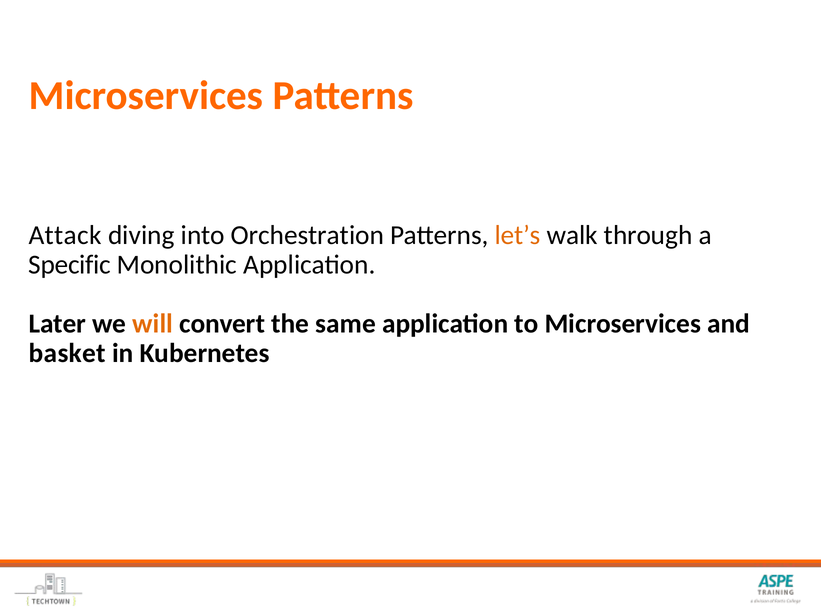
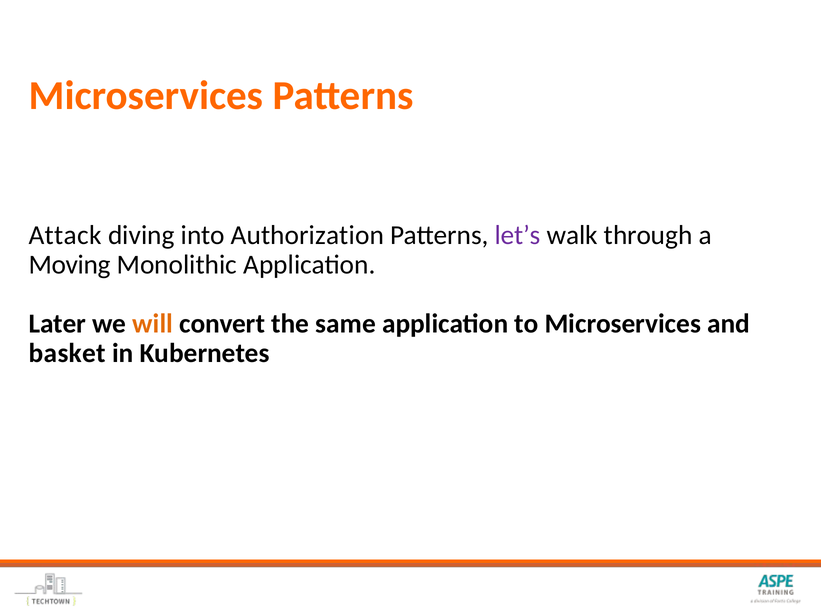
Orchestration: Orchestration -> Authorization (307, 235)
let’s colour: orange -> purple (518, 235)
Specific: Specific -> Moving (70, 264)
